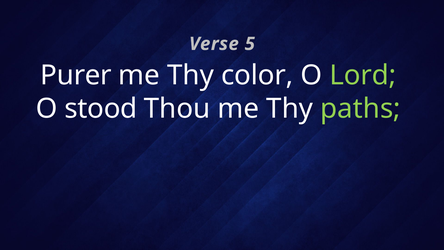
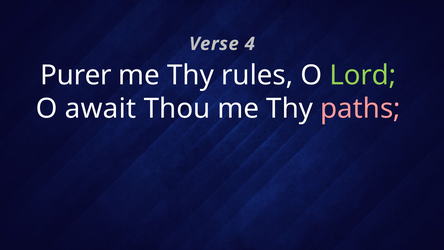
5: 5 -> 4 (250, 44)
color: color -> rules (257, 75)
stood: stood -> await (101, 109)
paths colour: light green -> pink (360, 109)
